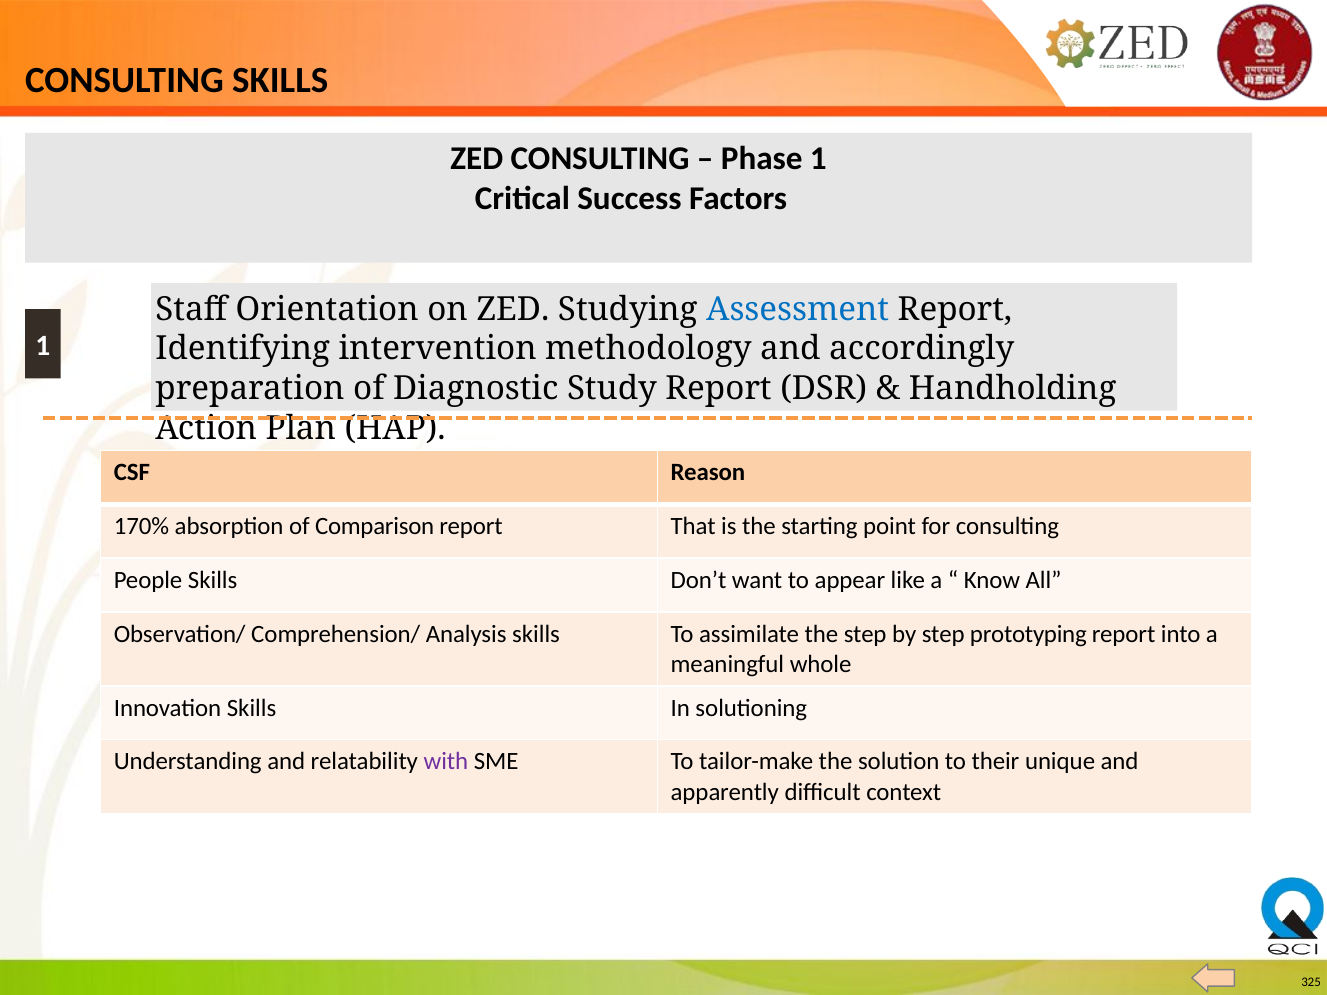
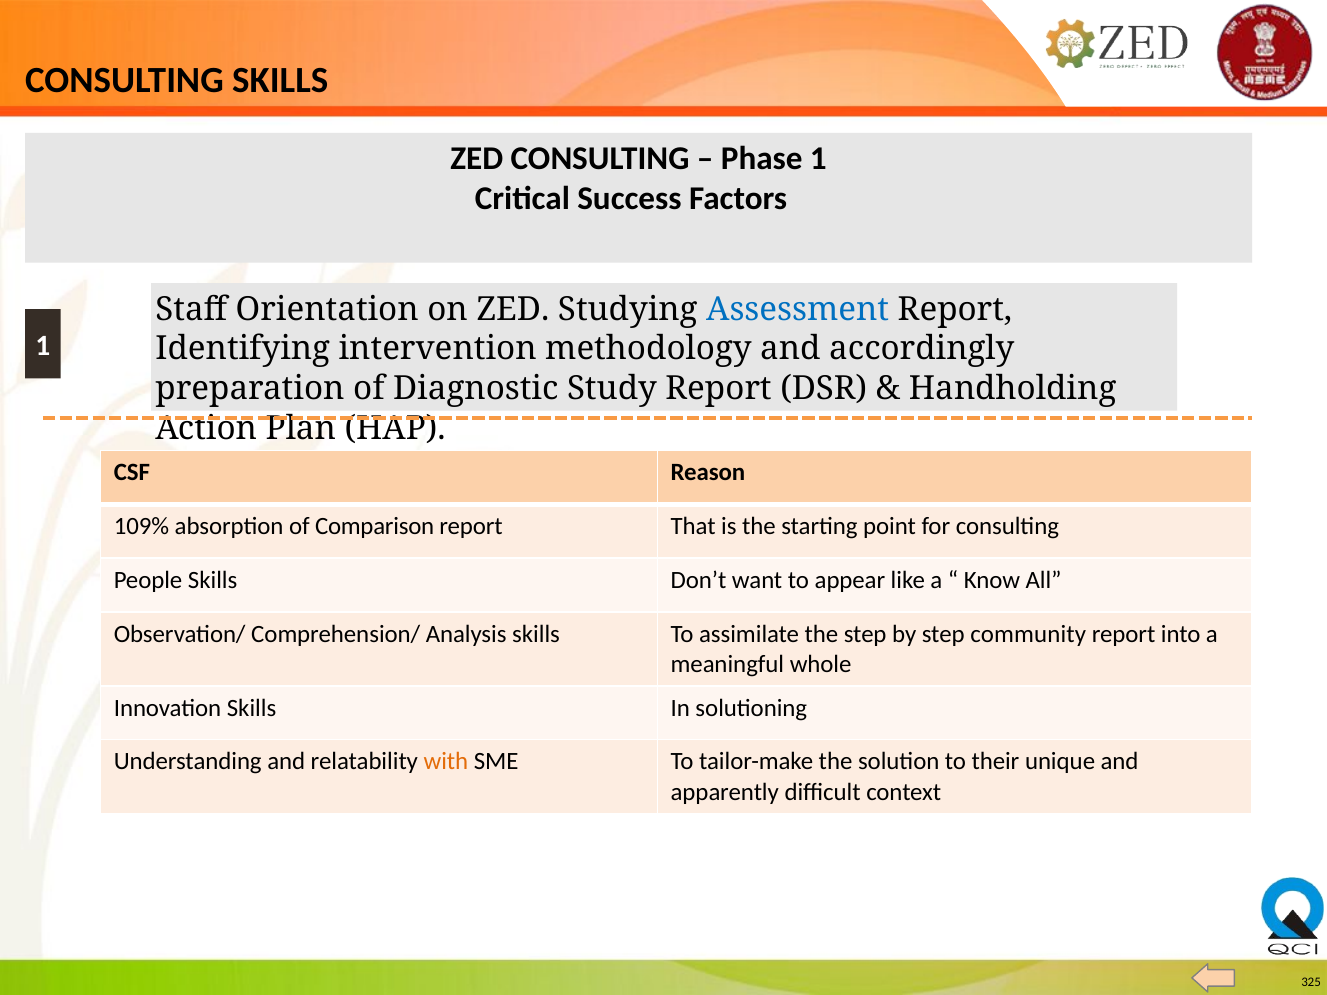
170%: 170% -> 109% (141, 526)
prototyping: prototyping -> community (1028, 634)
with colour: purple -> orange (446, 762)
